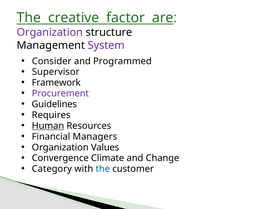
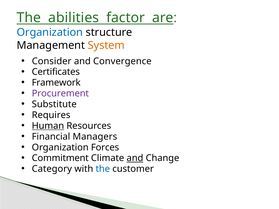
creative: creative -> abilities (74, 18)
Organization colour: purple -> blue (50, 32)
System colour: purple -> orange (106, 45)
Programmed: Programmed -> Convergence (122, 61)
Supervisor: Supervisor -> Certificates (56, 72)
Guidelines: Guidelines -> Substitute (54, 104)
Values: Values -> Forces (105, 148)
Convergence: Convergence -> Commitment (60, 158)
and underline: none -> present (135, 158)
